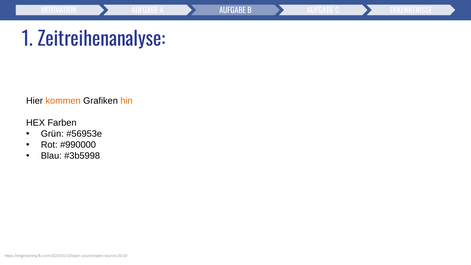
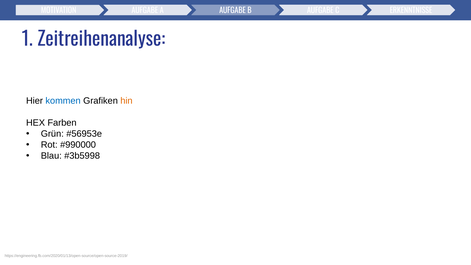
kommen colour: orange -> blue (63, 101)
